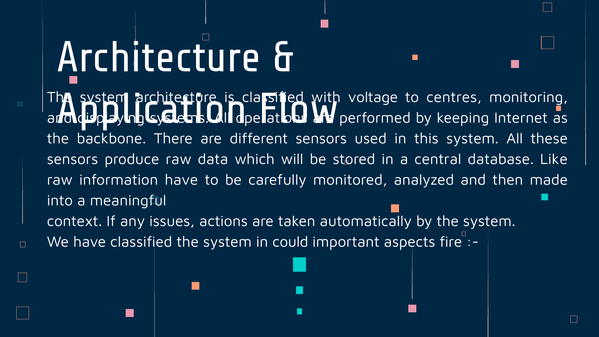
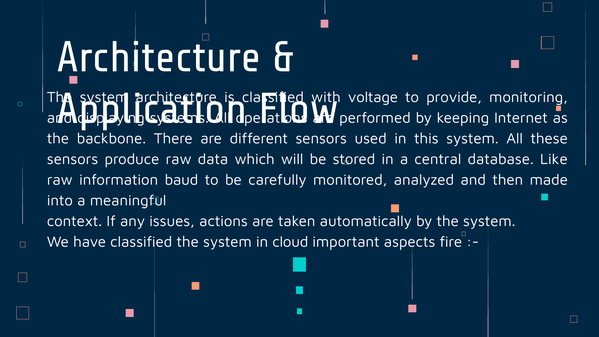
centres: centres -> provide (454, 97)
information have: have -> baud (181, 180)
could: could -> cloud (290, 242)
